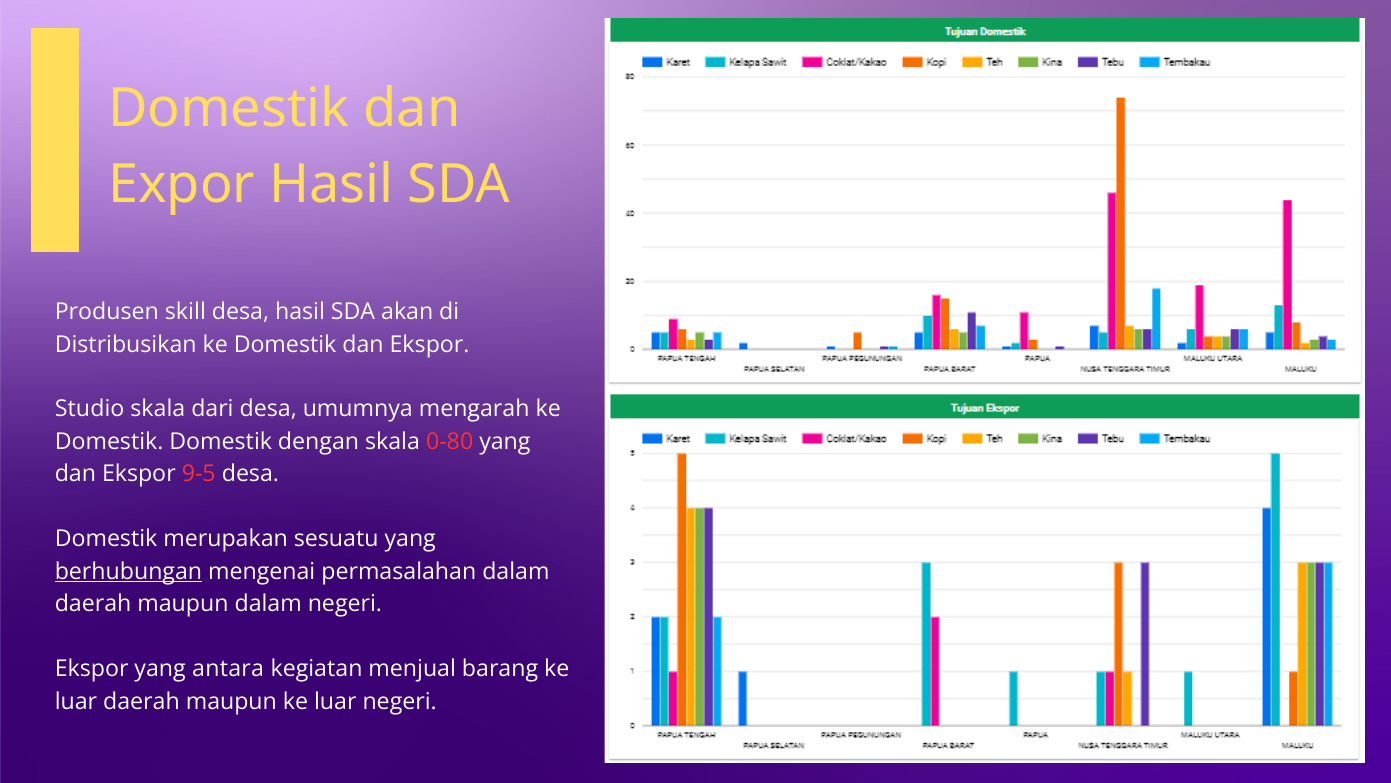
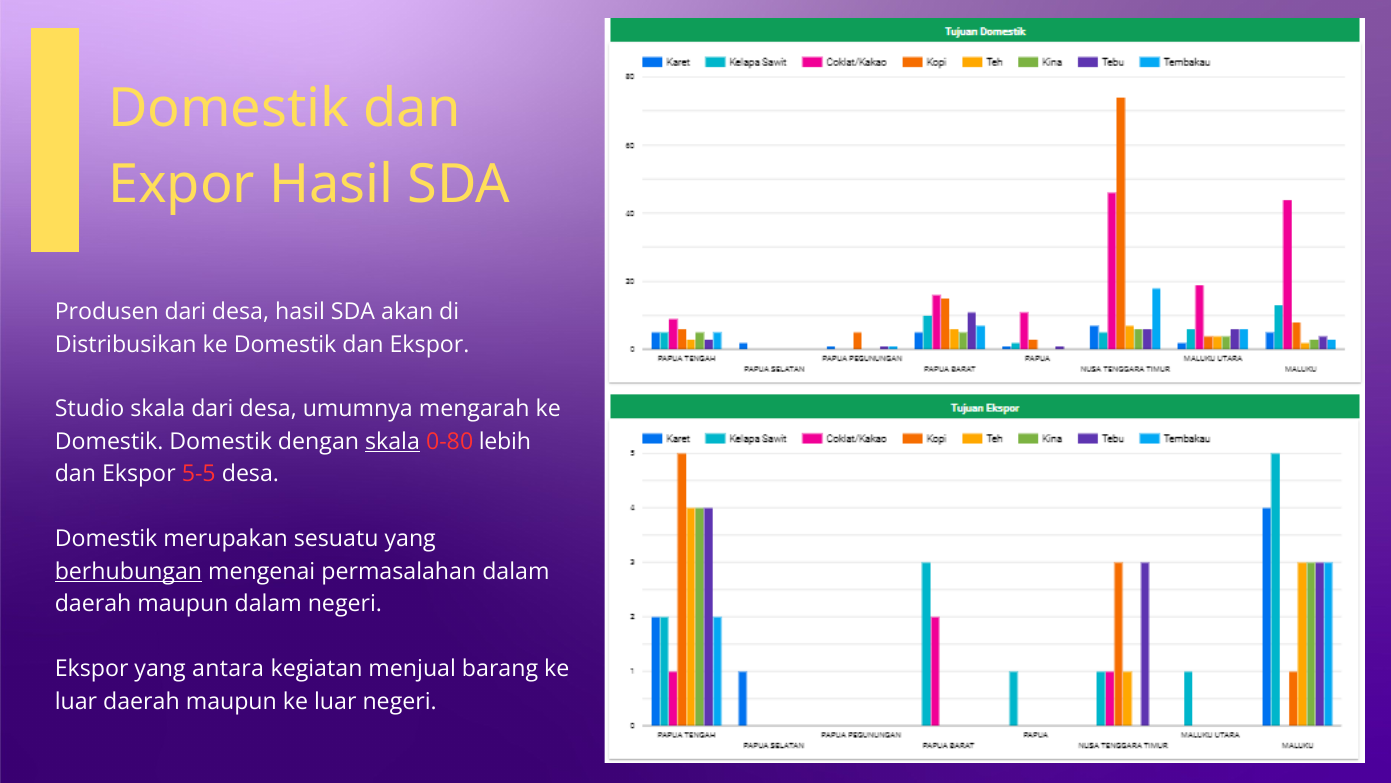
Produsen skill: skill -> dari (185, 312)
skala underline: none -> present (393, 441)
0-80 yang: yang -> lebih (505, 441)
9-5: 9-5 -> 5-5 (199, 474)
